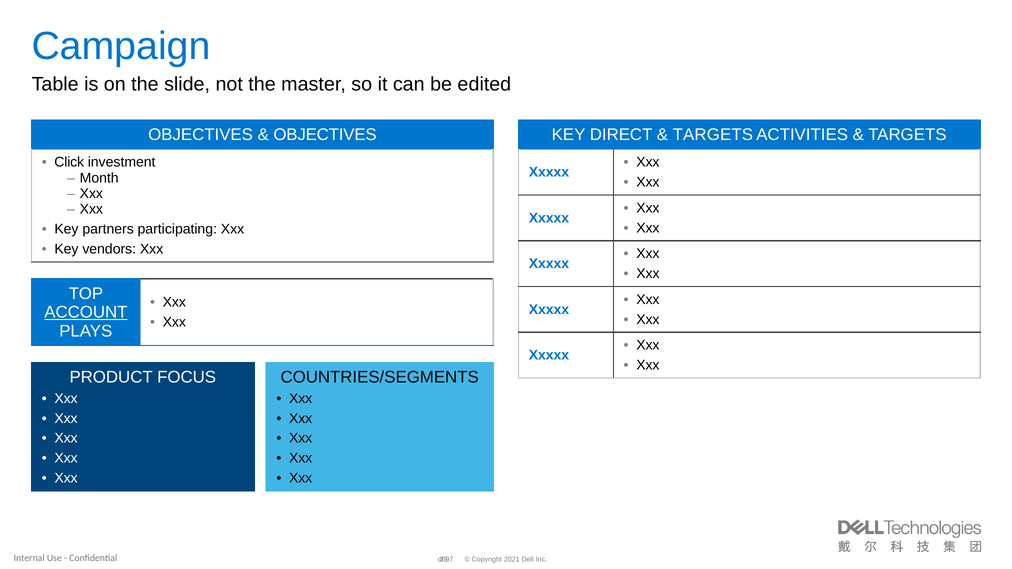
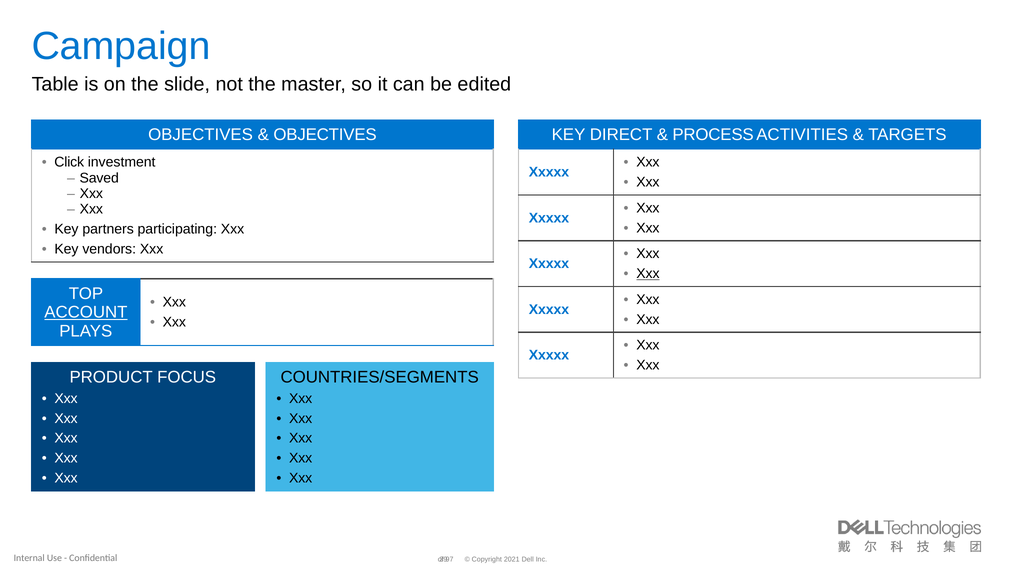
TARGETS: TARGETS -> PROCESS (713, 135)
Month: Month -> Saved (99, 178)
Xxx underline: none -> present (648, 274)
